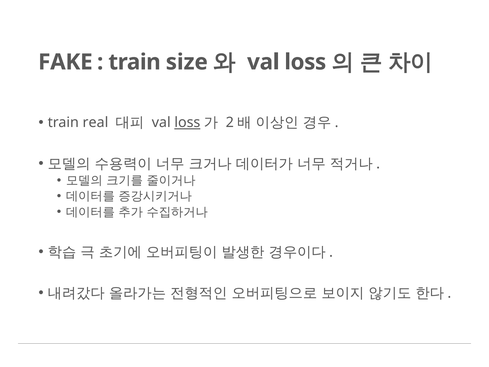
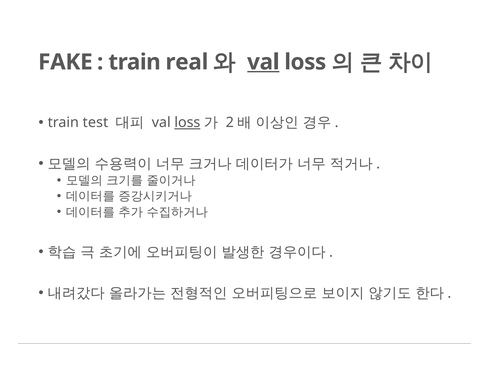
size: size -> real (187, 62)
val underline: none -> present (263, 62)
real: real -> test (95, 123)
